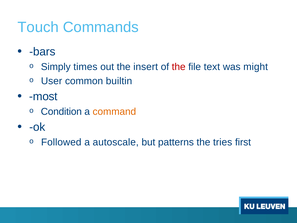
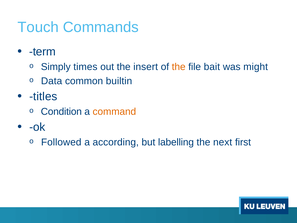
bars: bars -> term (42, 52)
the colour: red -> orange (179, 67)
text: text -> bait (212, 67)
User: User -> Data (52, 81)
most: most -> titles (43, 96)
autoscale: autoscale -> according (116, 142)
patterns: patterns -> labelling (176, 142)
tries: tries -> next (223, 142)
